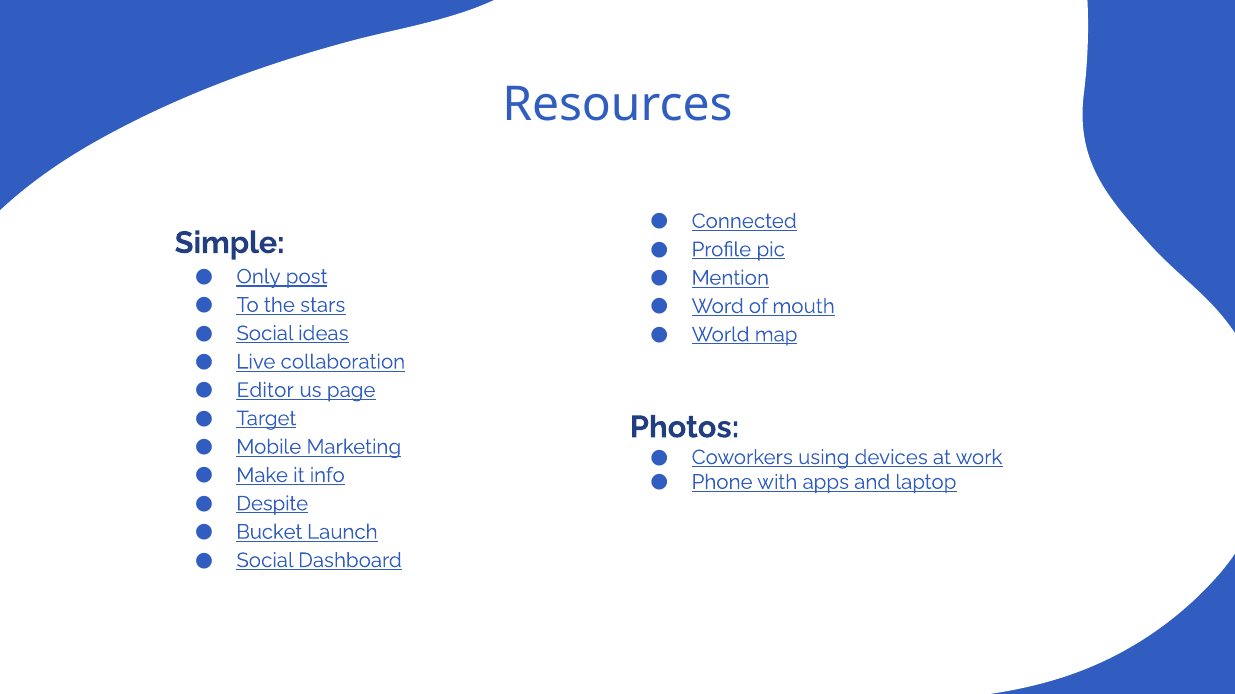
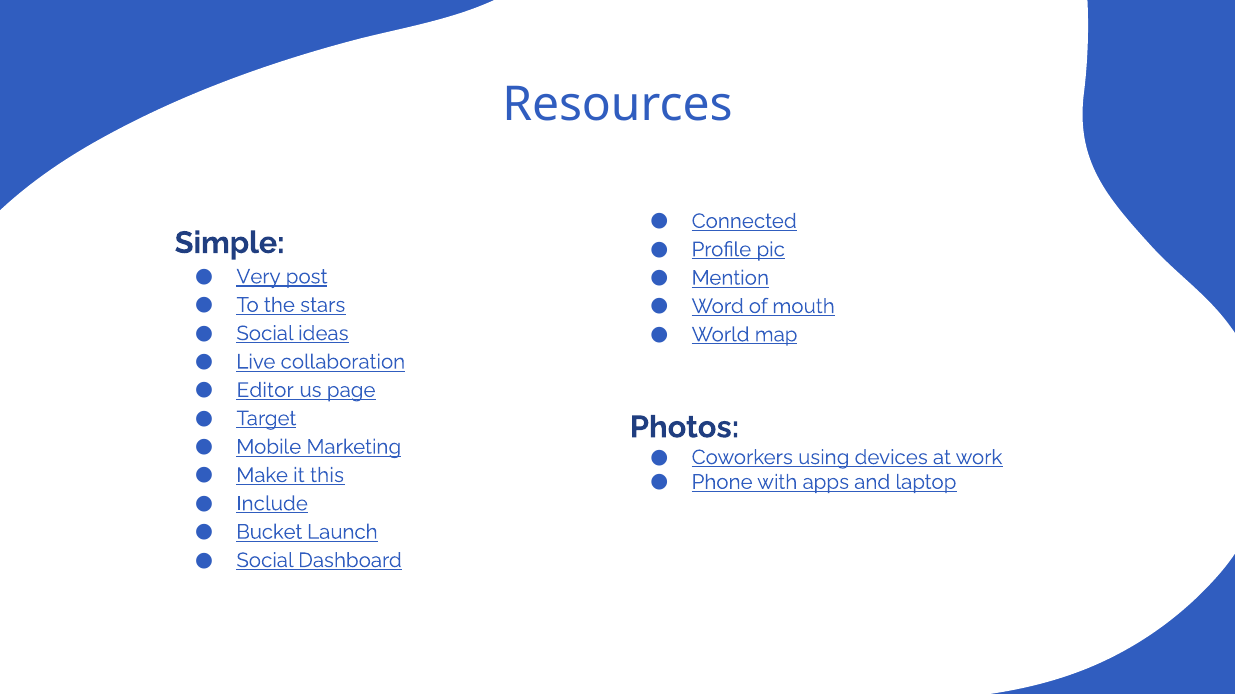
Only: Only -> Very (259, 277)
info: info -> this (327, 476)
Despite: Despite -> Include (272, 504)
